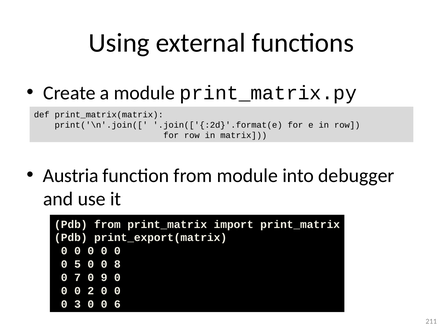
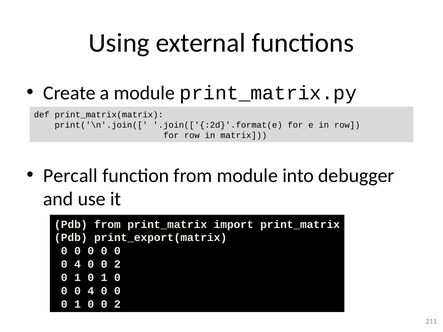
Austria: Austria -> Percall (71, 176)
5: 5 -> 4 (77, 264)
8: 8 -> 2 (117, 264)
7: 7 -> 1 (77, 278)
9: 9 -> 1 (104, 278)
2: 2 -> 4 (91, 291)
3: 3 -> 1 (77, 304)
6: 6 -> 2 (117, 304)
